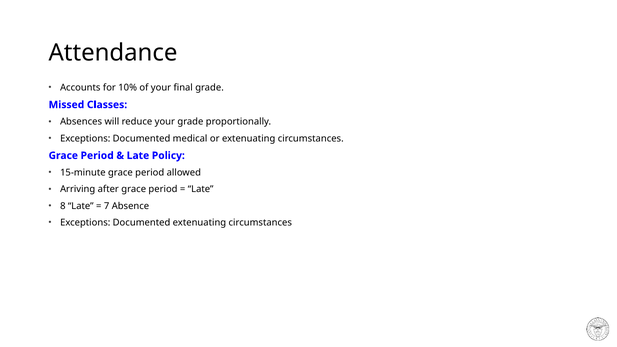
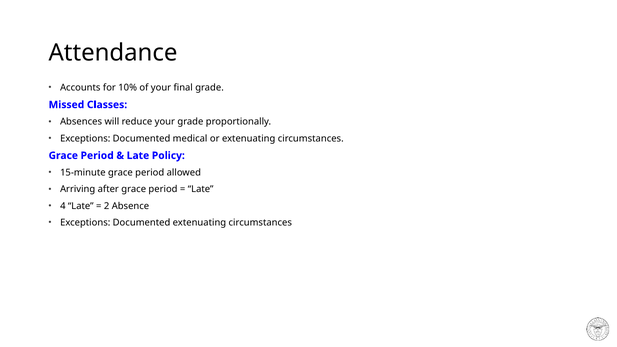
8: 8 -> 4 (63, 206)
7: 7 -> 2 (107, 206)
